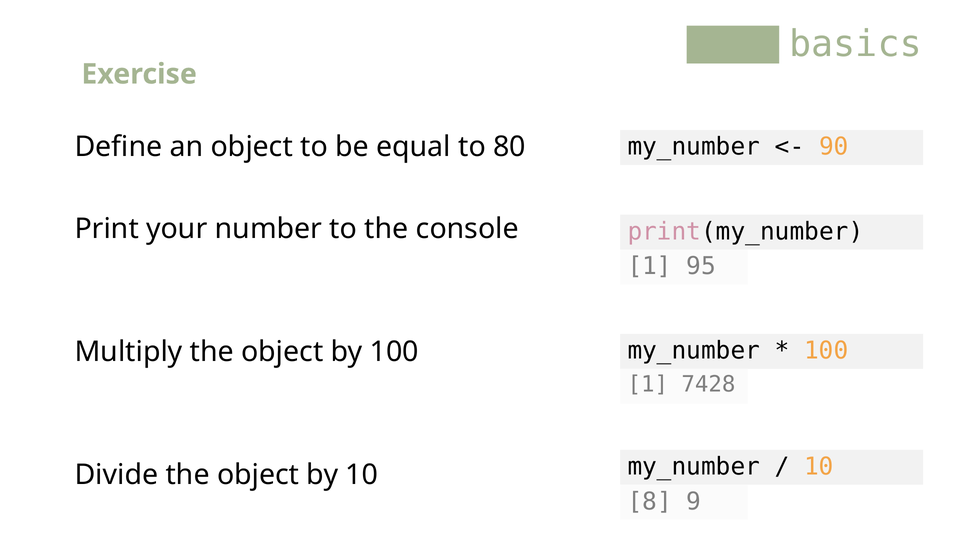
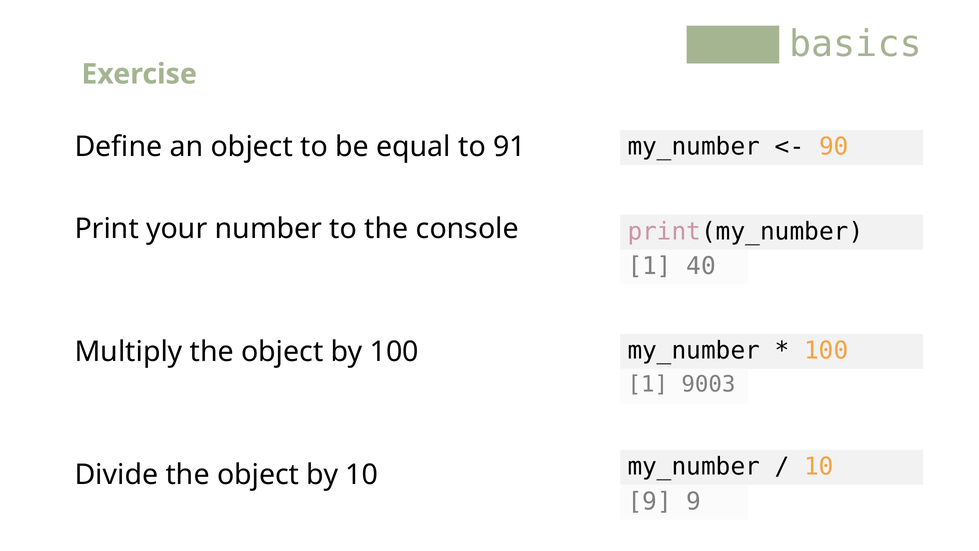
80: 80 -> 91 (509, 147)
95: 95 -> 40 (701, 266)
7428: 7428 -> 9003 (708, 384)
8: 8 -> 9 (650, 501)
